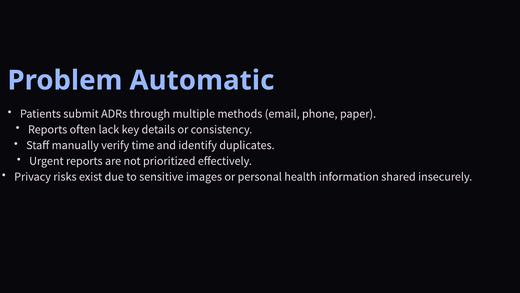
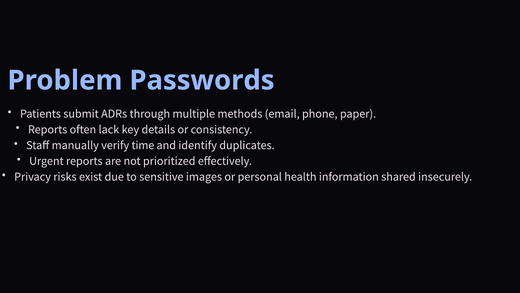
Automatic: Automatic -> Passwords (202, 80)
